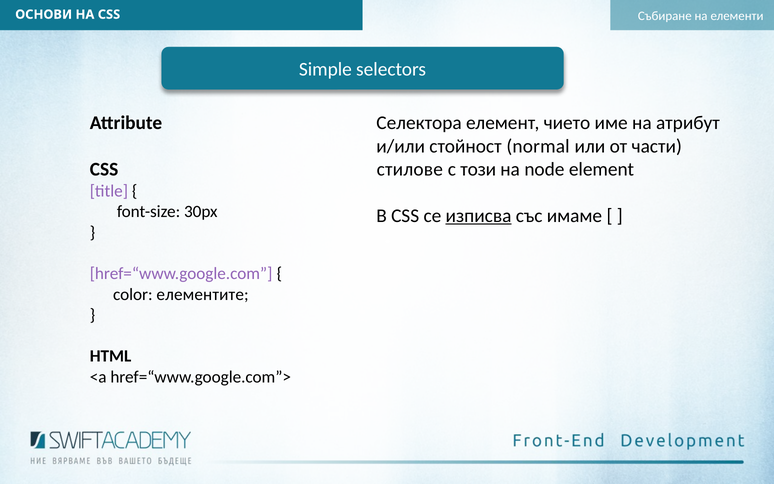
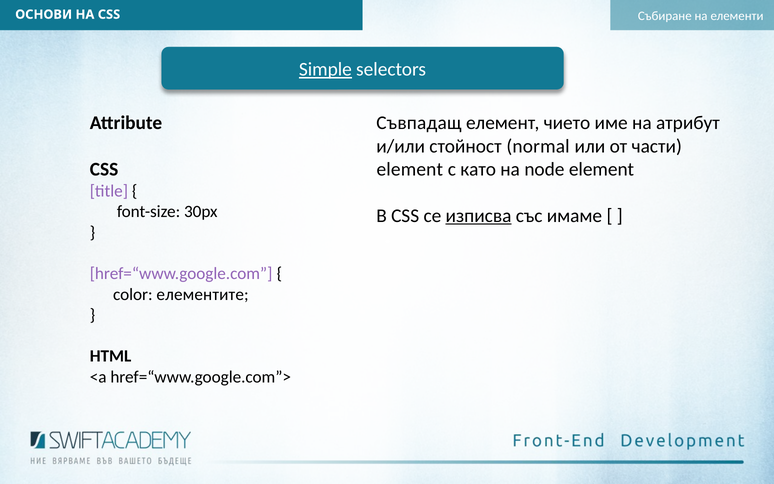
Simple underline: none -> present (325, 69)
Селектора: Селектора -> Съвпадащ (419, 123)
стилове: стилове -> element (410, 169)
този: този -> като (478, 169)
